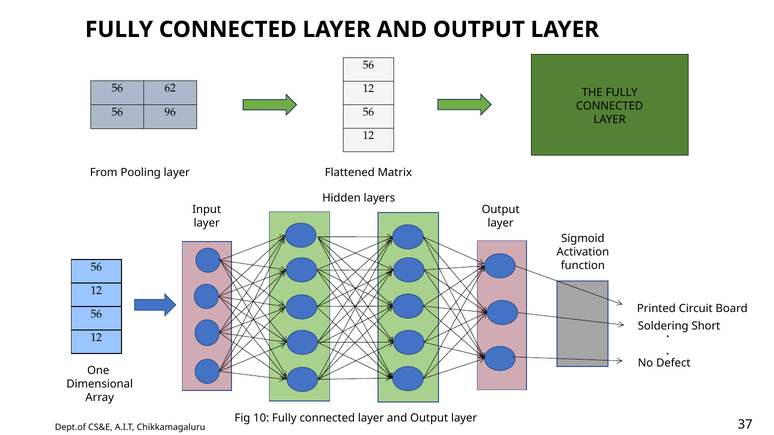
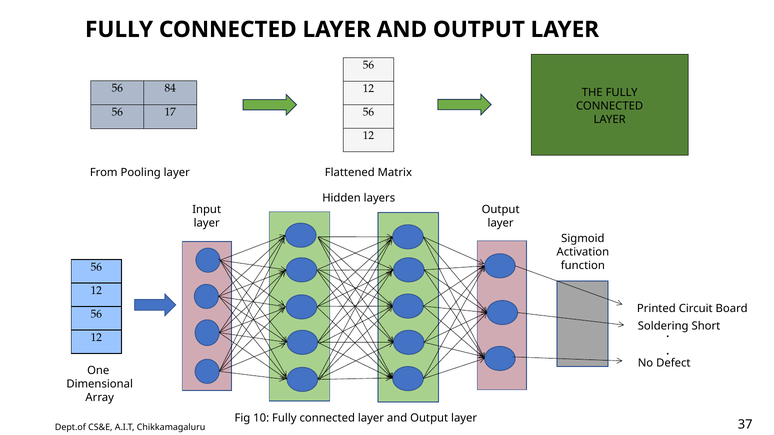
62: 62 -> 84 (170, 88)
96: 96 -> 17 (170, 112)
